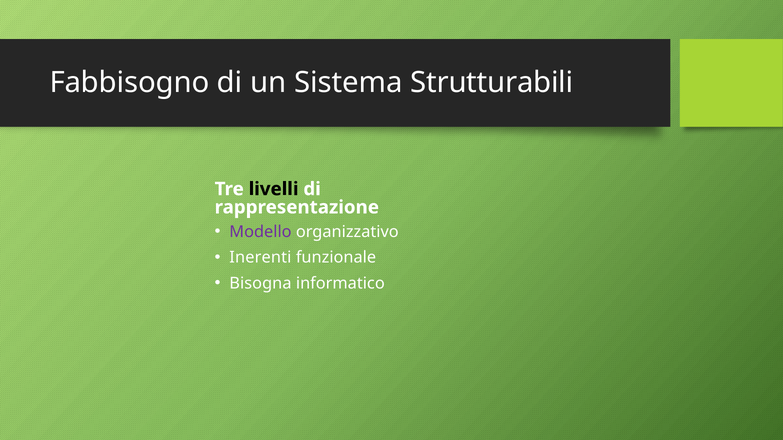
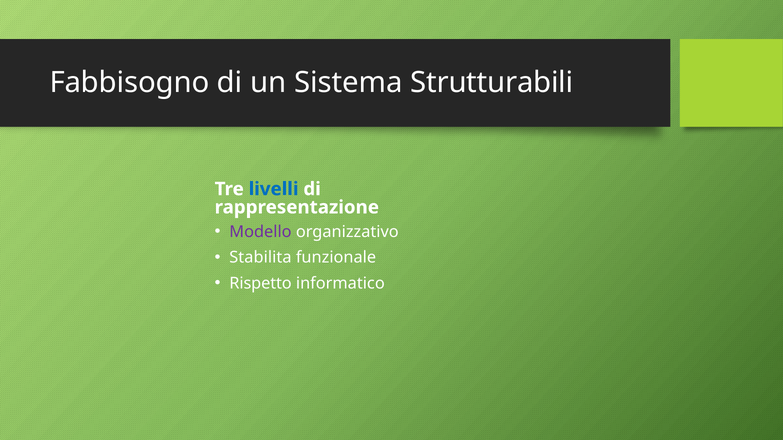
livelli colour: black -> blue (274, 189)
Inerenti: Inerenti -> Stabilita (260, 258)
Bisogna: Bisogna -> Rispetto (261, 283)
